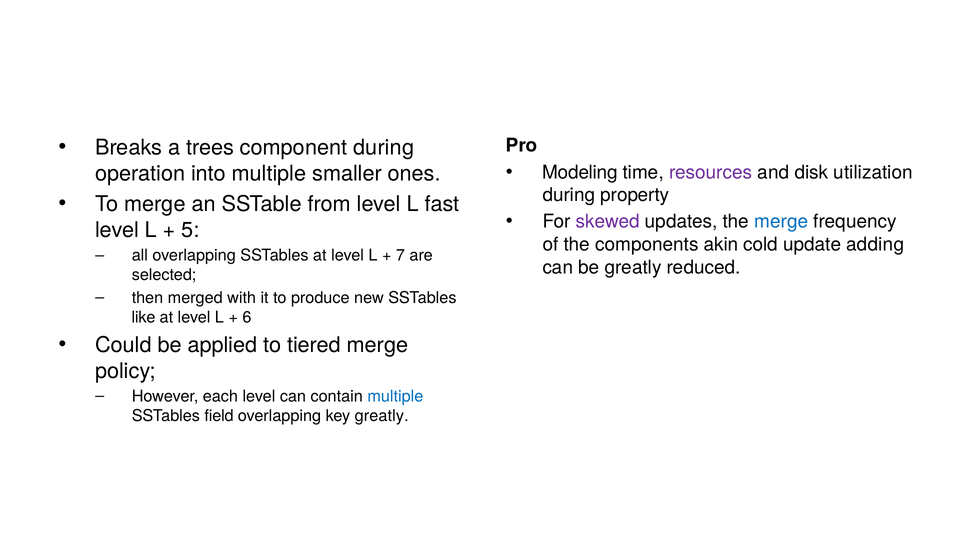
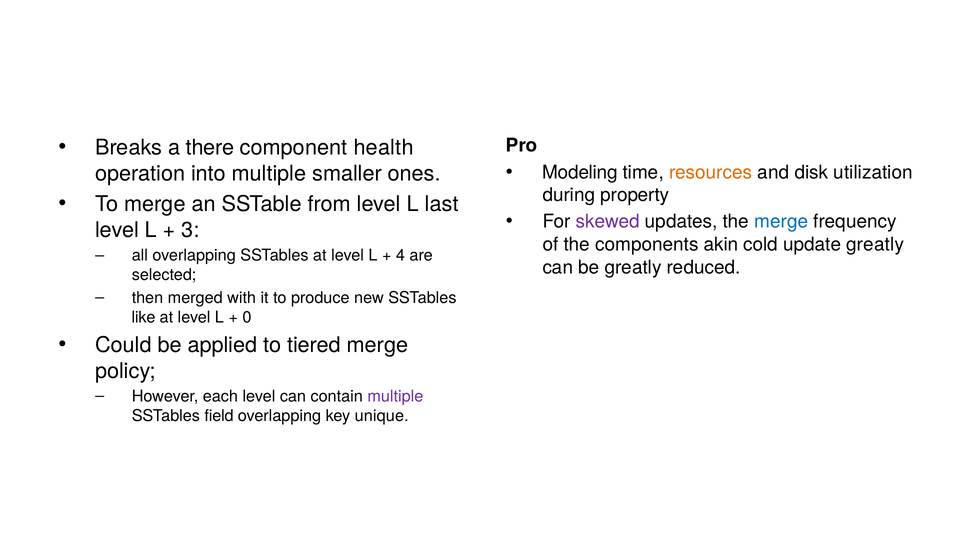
trees: trees -> there (210, 148)
component during: during -> health (384, 148)
resources colour: purple -> orange (711, 172)
fast: fast -> last (442, 204)
5: 5 -> 3 (191, 230)
update adding: adding -> greatly (875, 244)
7: 7 -> 4 (400, 256)
6: 6 -> 0 (247, 317)
multiple colour: blue -> purple (395, 397)
key greatly: greatly -> unique (382, 416)
